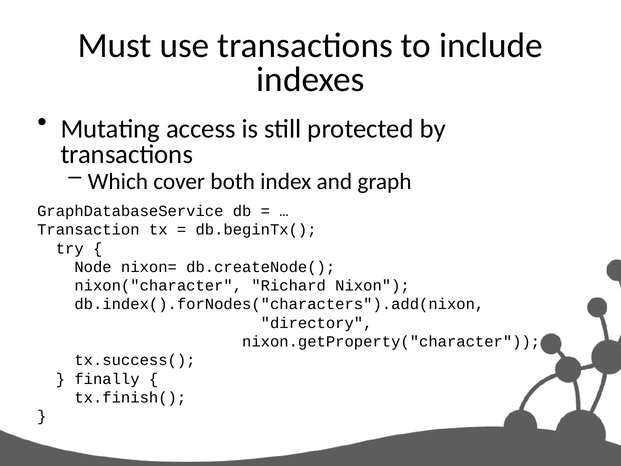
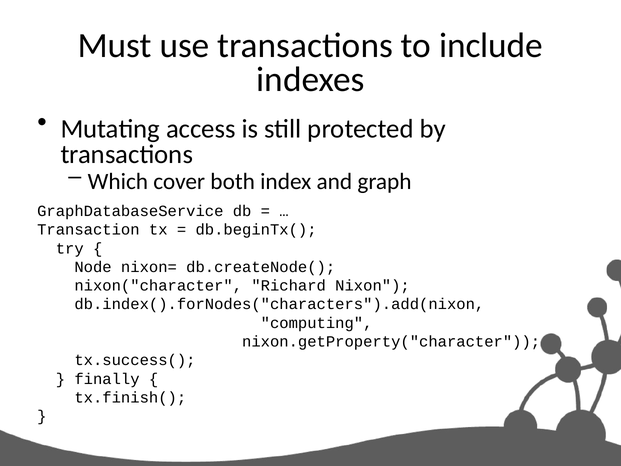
directory: directory -> computing (317, 323)
